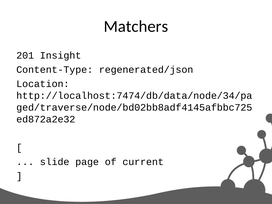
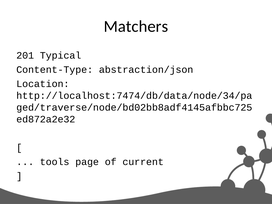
Insight: Insight -> Typical (61, 56)
regenerated/json: regenerated/json -> abstraction/json (146, 70)
slide: slide -> tools (55, 162)
